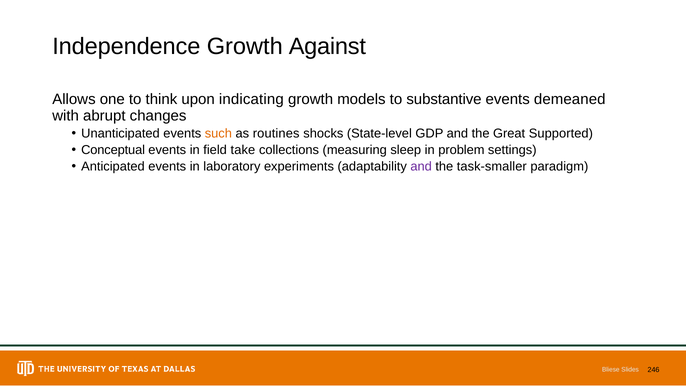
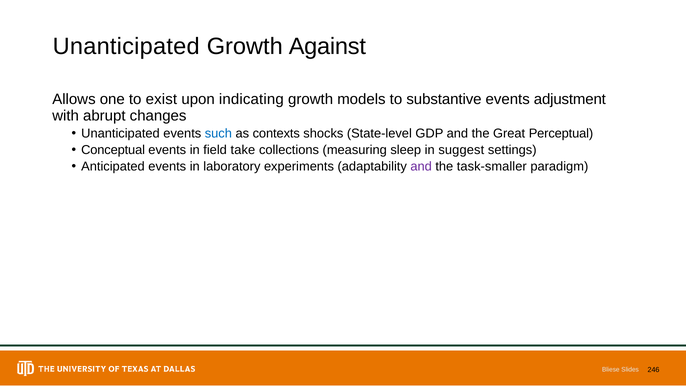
Independence: Independence -> Unanticipated (126, 46)
think: think -> exist (161, 99)
demeaned: demeaned -> adjustment (570, 99)
such colour: orange -> blue (218, 133)
routines: routines -> contexts (276, 133)
Supported: Supported -> Perceptual (561, 133)
problem: problem -> suggest (461, 150)
